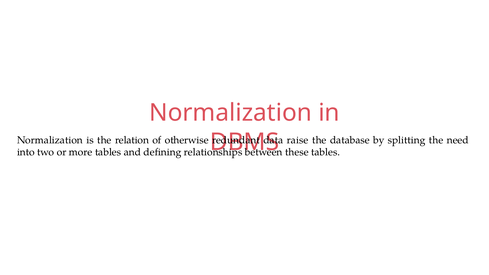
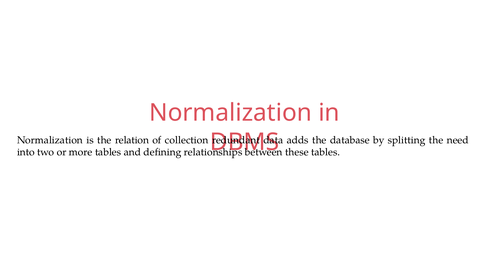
otherwise: otherwise -> collection (187, 140)
raise: raise -> adds (298, 140)
